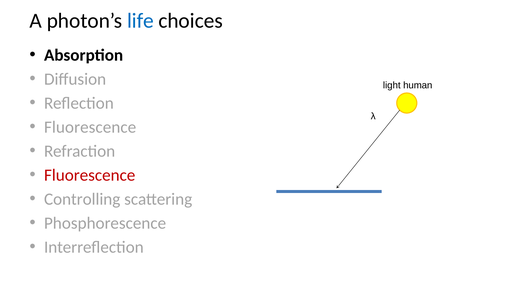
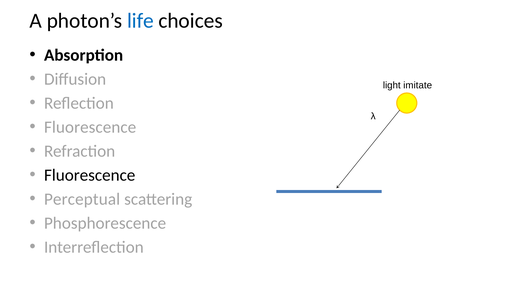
human: human -> imitate (418, 85)
Fluorescence colour: red -> black (90, 175)
Controlling: Controlling -> Perceptual (82, 199)
